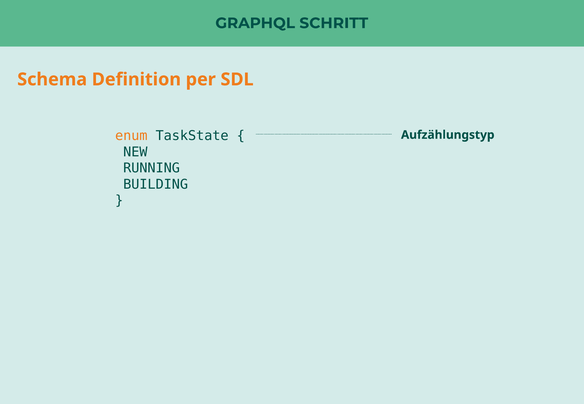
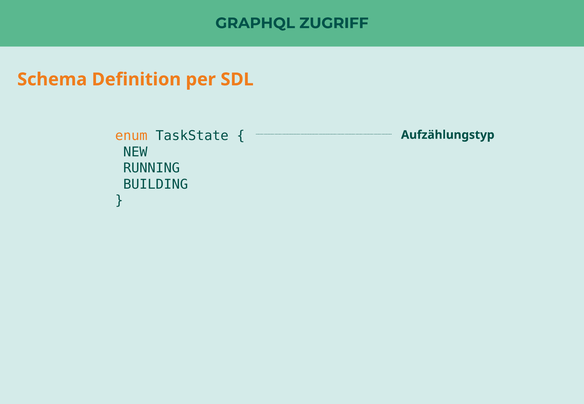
SCHRITT: SCHRITT -> ZUGRIFF (334, 23)
